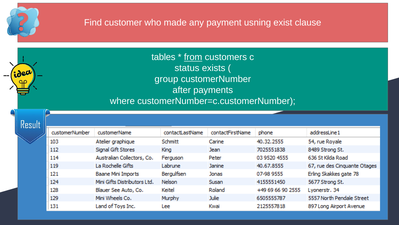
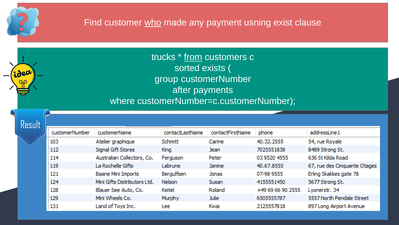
who underline: none -> present (153, 23)
tables: tables -> trucks (163, 57)
status: status -> sorted (187, 68)
